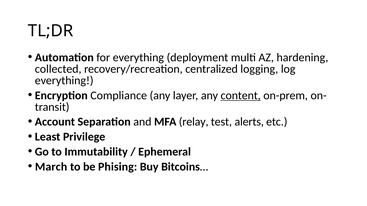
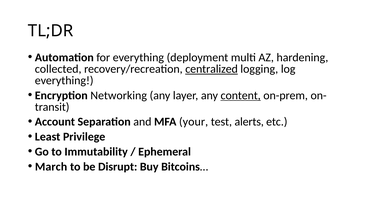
centralized underline: none -> present (212, 69)
Compliance: Compliance -> Networking (119, 96)
relay: relay -> your (194, 122)
Phising: Phising -> Disrupt (118, 167)
